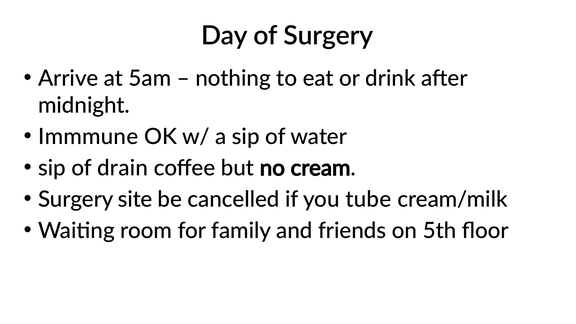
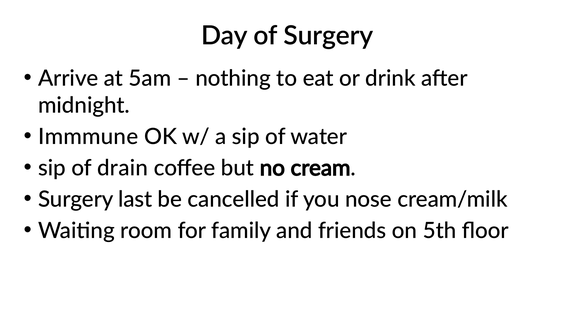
site: site -> last (135, 199)
tube: tube -> nose (369, 199)
